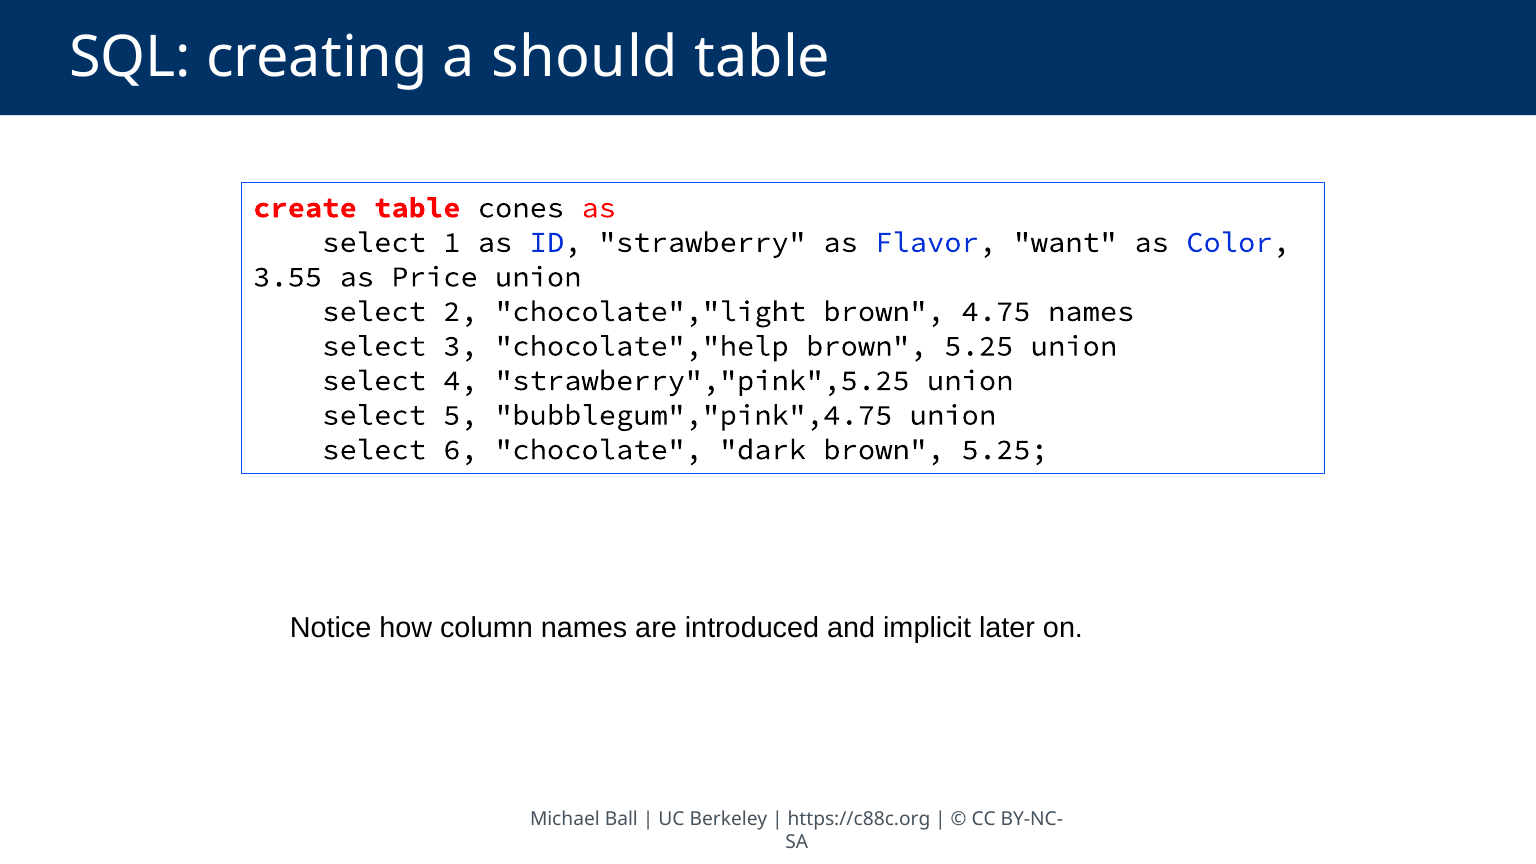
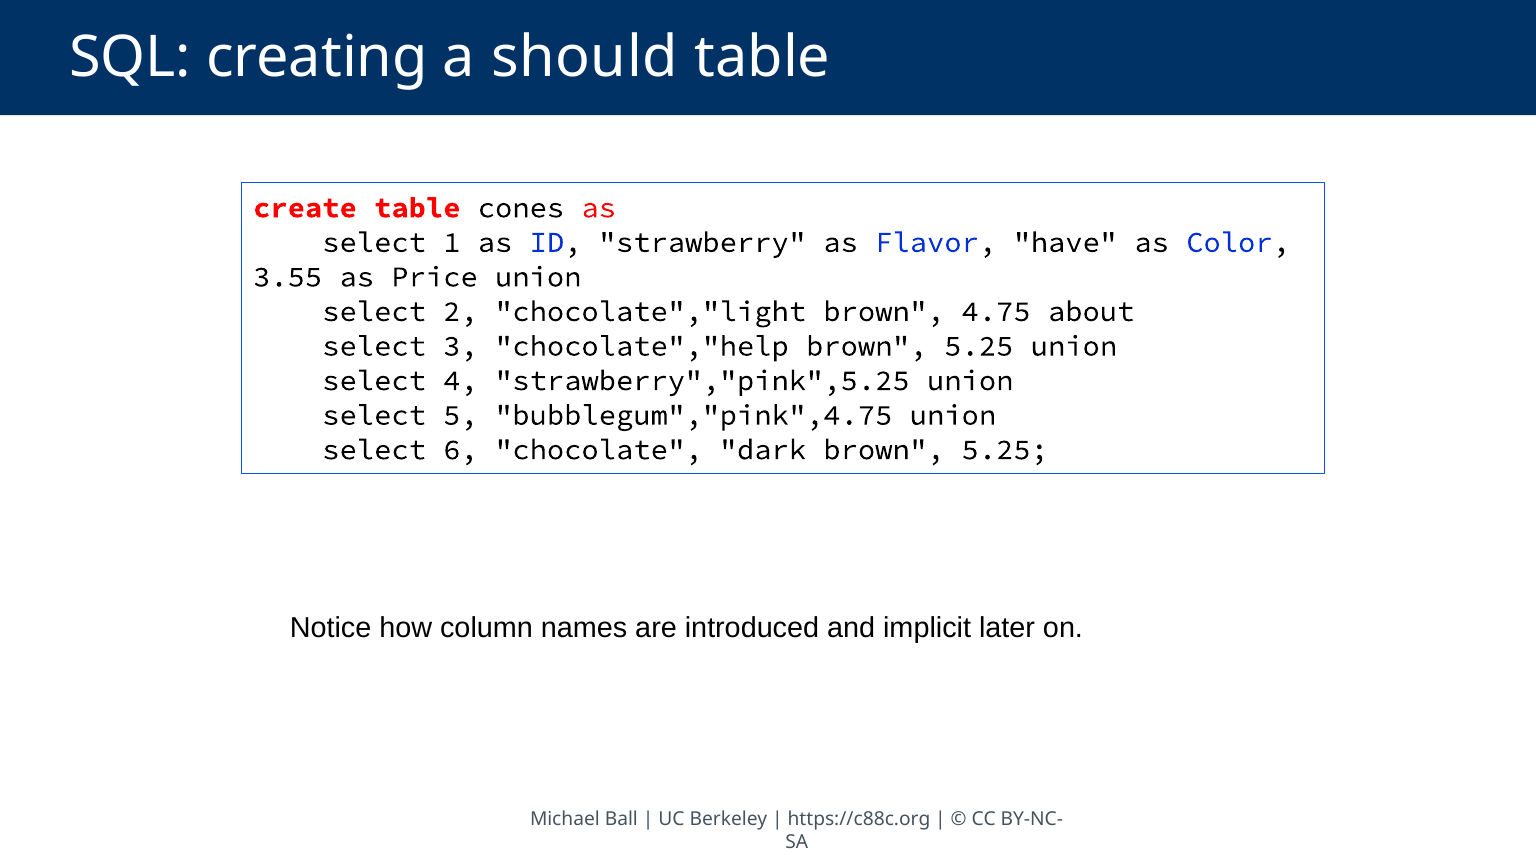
want: want -> have (1065, 242)
4.75 names: names -> about (1091, 311)
